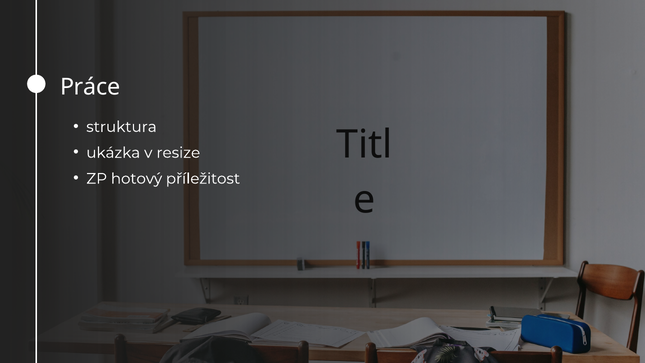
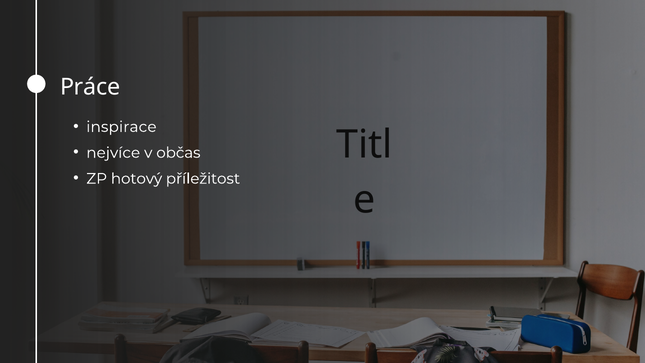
struktura: struktura -> inspirace (121, 127)
ukázka: ukázka -> nejvíce (113, 153)
resize: resize -> občas (178, 153)
